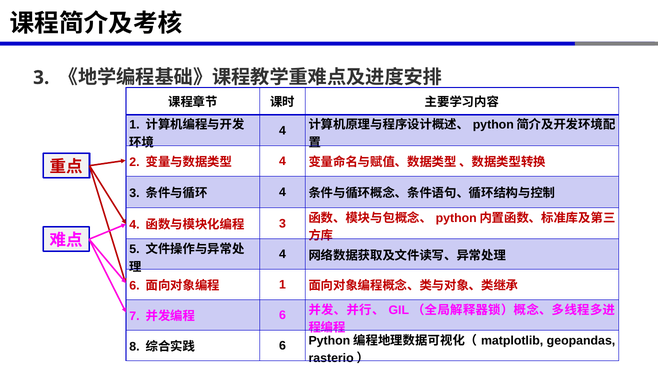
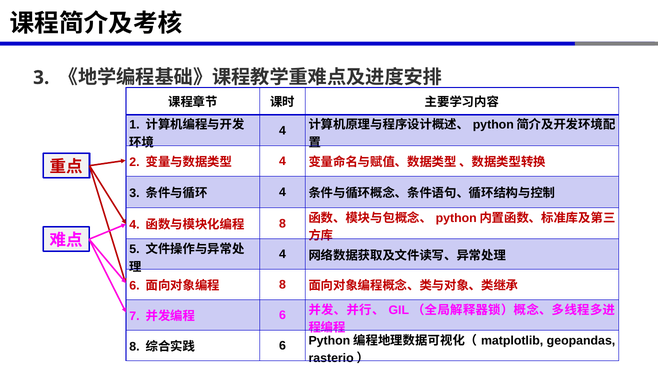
3: 3 -> 8 (283, 224)
1: 1 -> 8 (283, 285)
